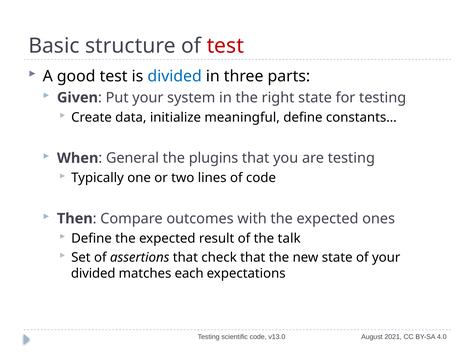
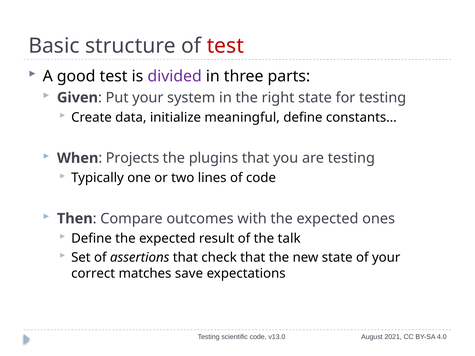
divided colour: blue -> purple (175, 76)
General: General -> Projects (133, 158)
divided: divided -> correct (93, 274)
each: each -> save (189, 274)
